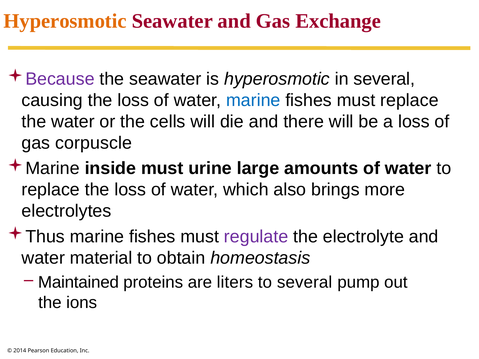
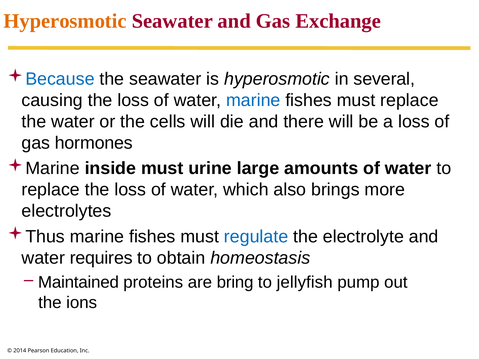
Because colour: purple -> blue (60, 79)
corpuscle: corpuscle -> hormones (94, 143)
regulate colour: purple -> blue (256, 237)
material: material -> requires (101, 258)
liters: liters -> bring (235, 283)
to several: several -> jellyfish (305, 283)
